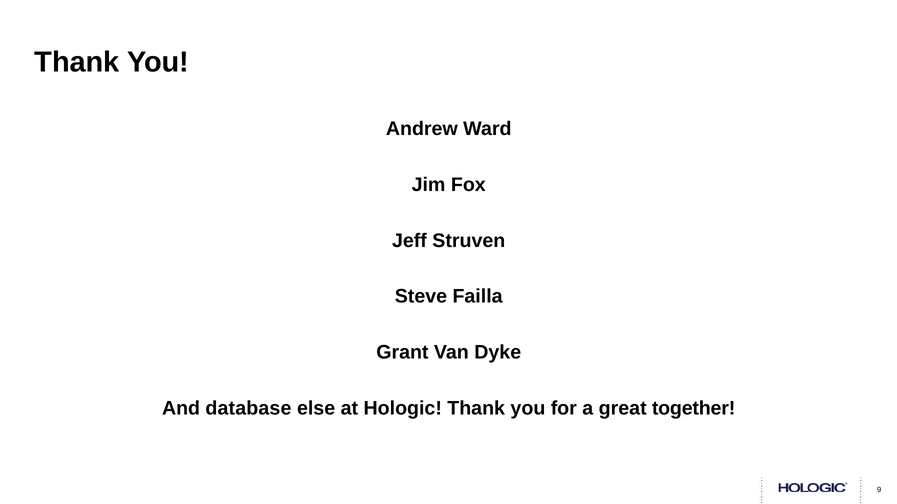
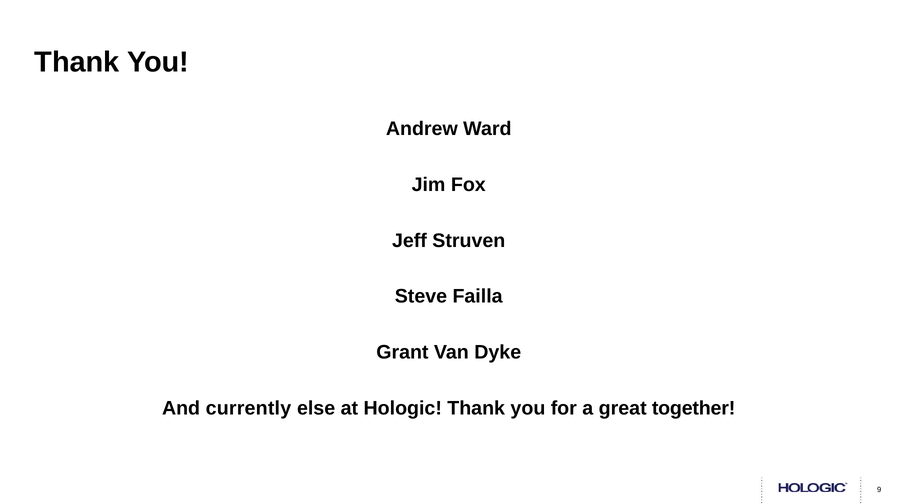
database: database -> currently (248, 409)
